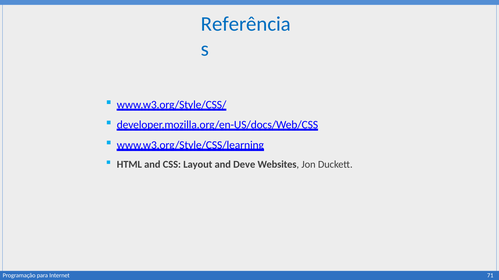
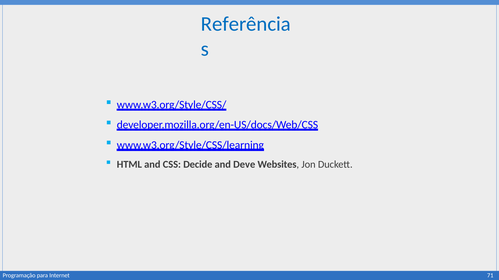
Layout: Layout -> Decide (198, 165)
